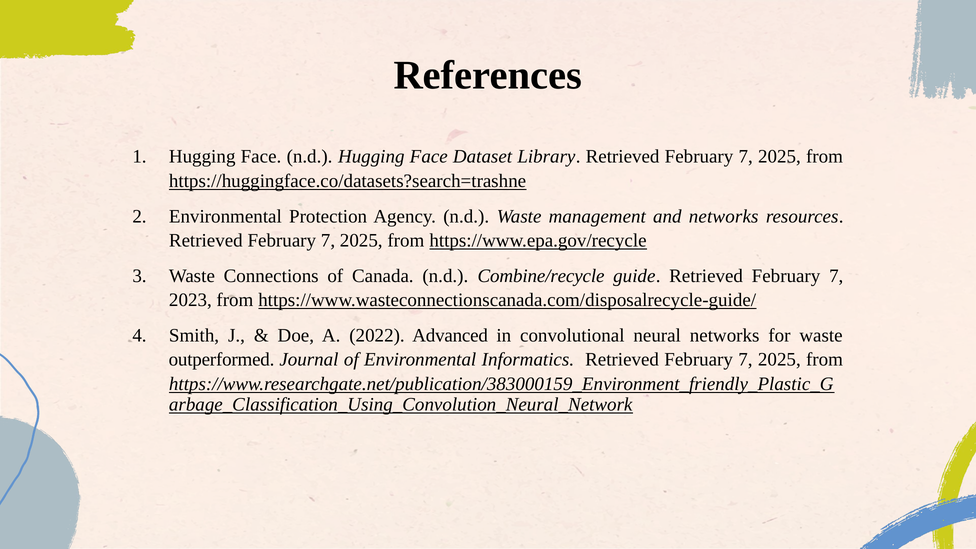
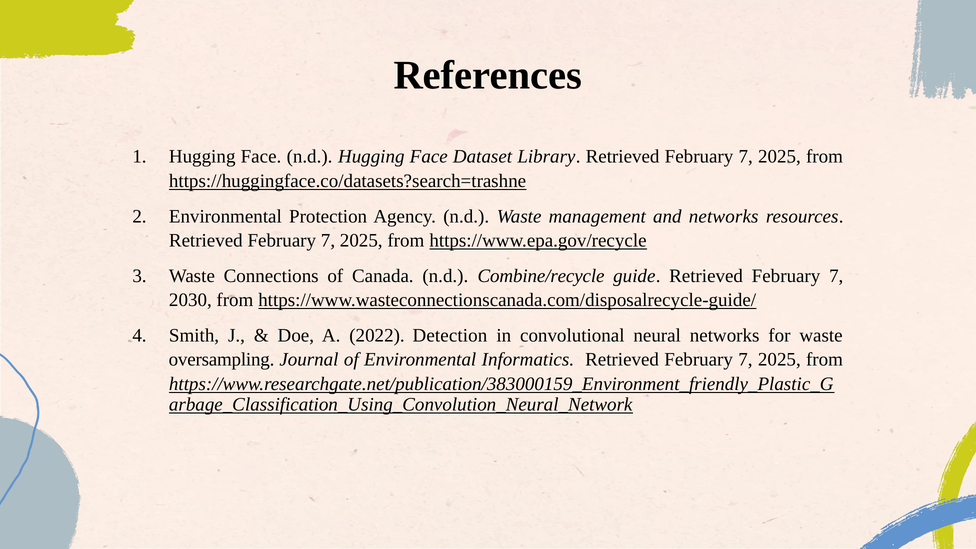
2023: 2023 -> 2030 (190, 300)
Advanced: Advanced -> Detection (450, 335)
outperformed: outperformed -> oversampling (222, 360)
